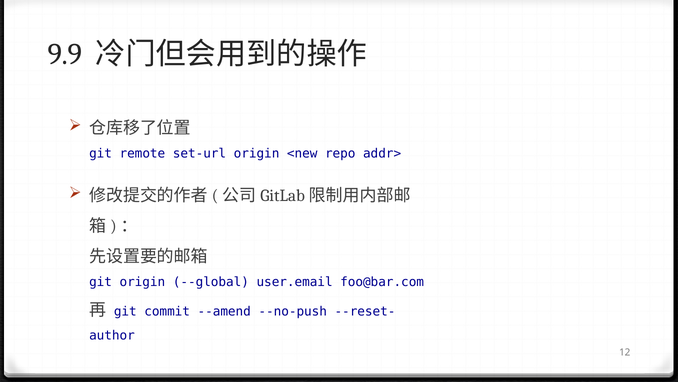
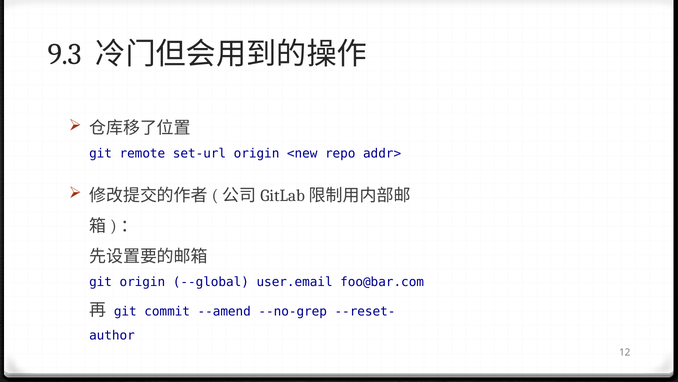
9.9: 9.9 -> 9.3 (65, 54)
--no-push: --no-push -> --no-grep (293, 311)
